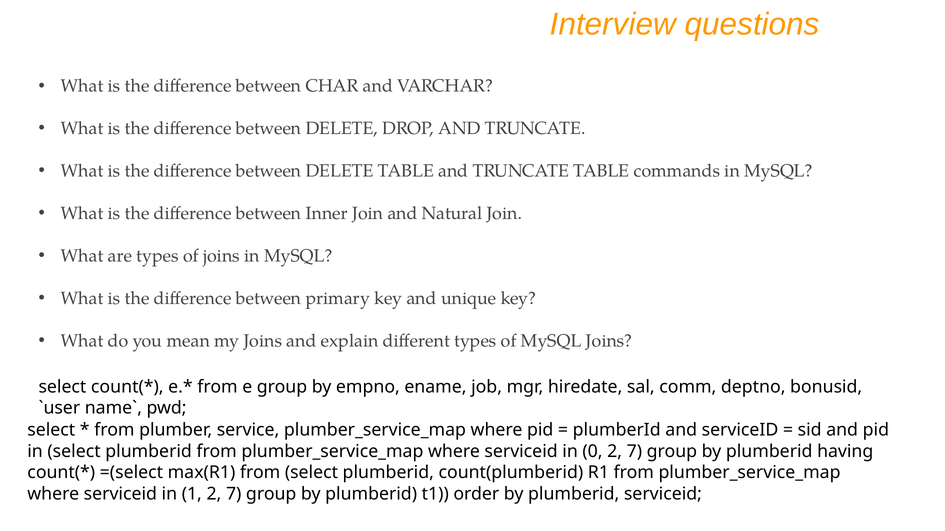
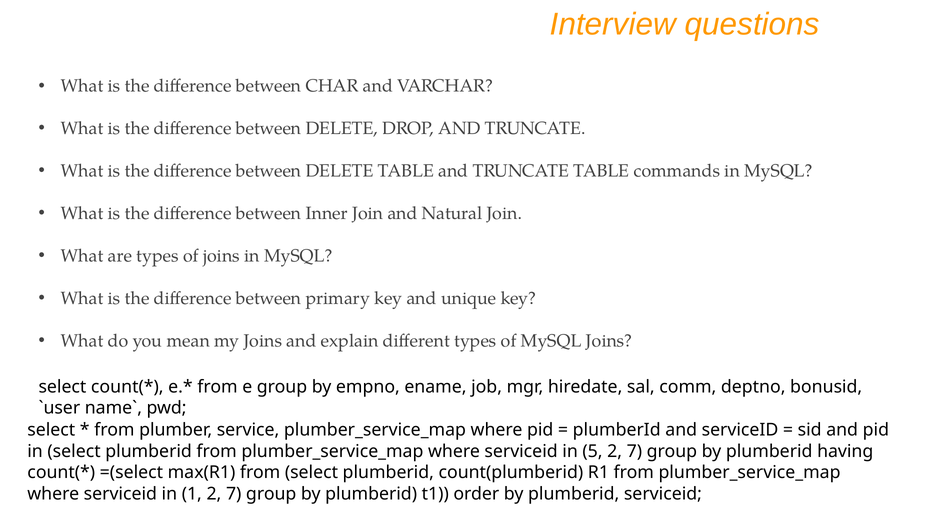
0: 0 -> 5 (592, 452)
